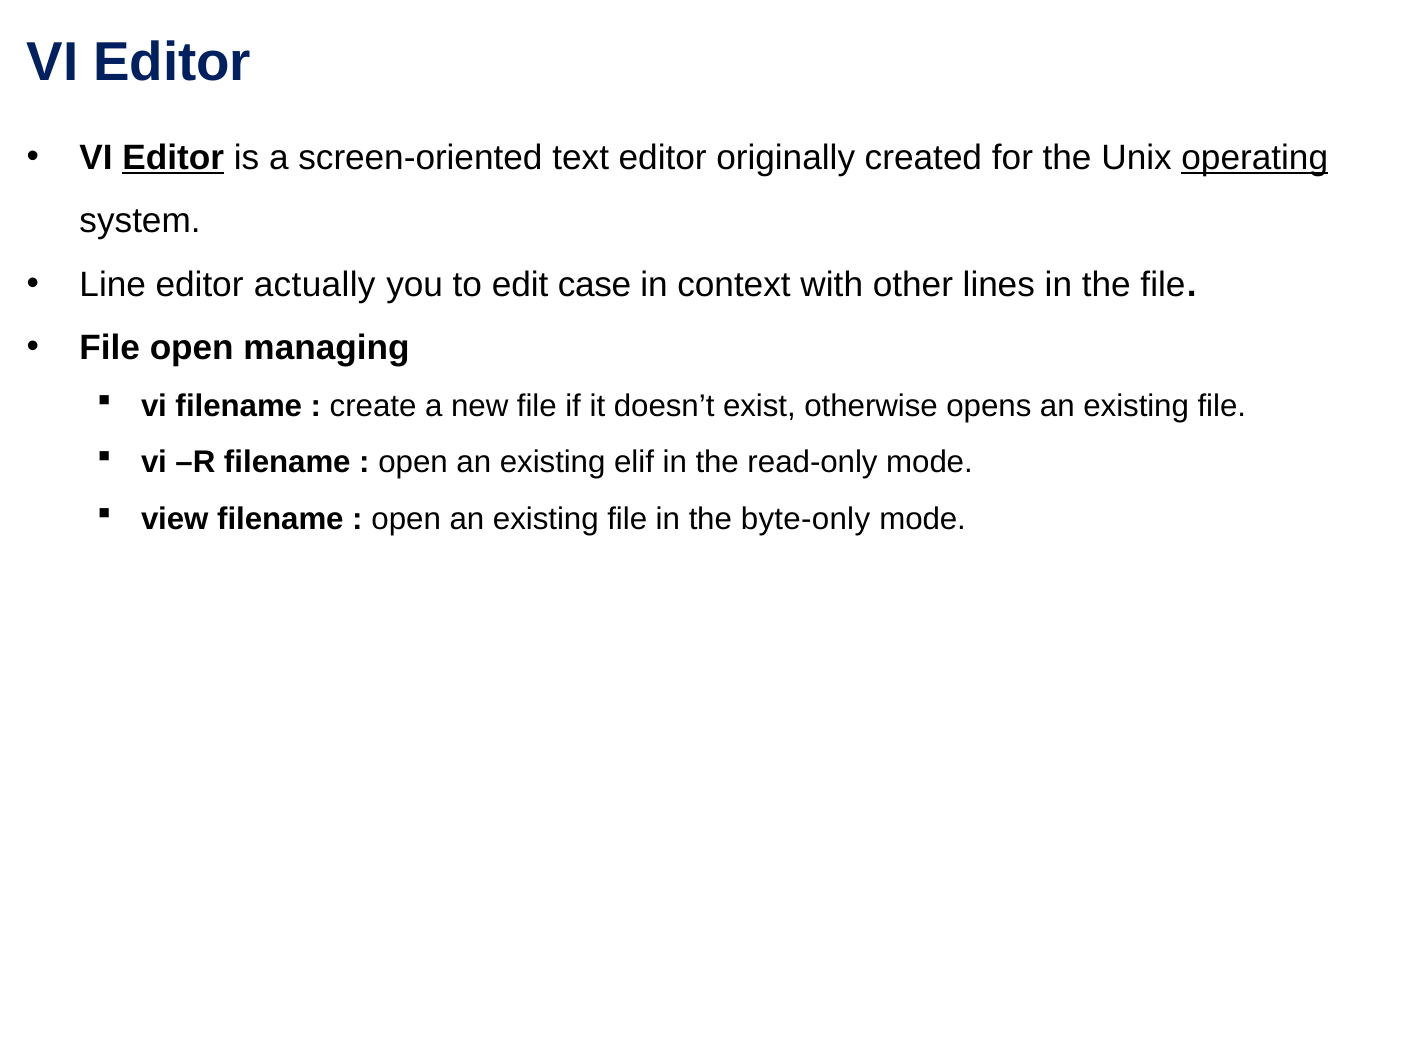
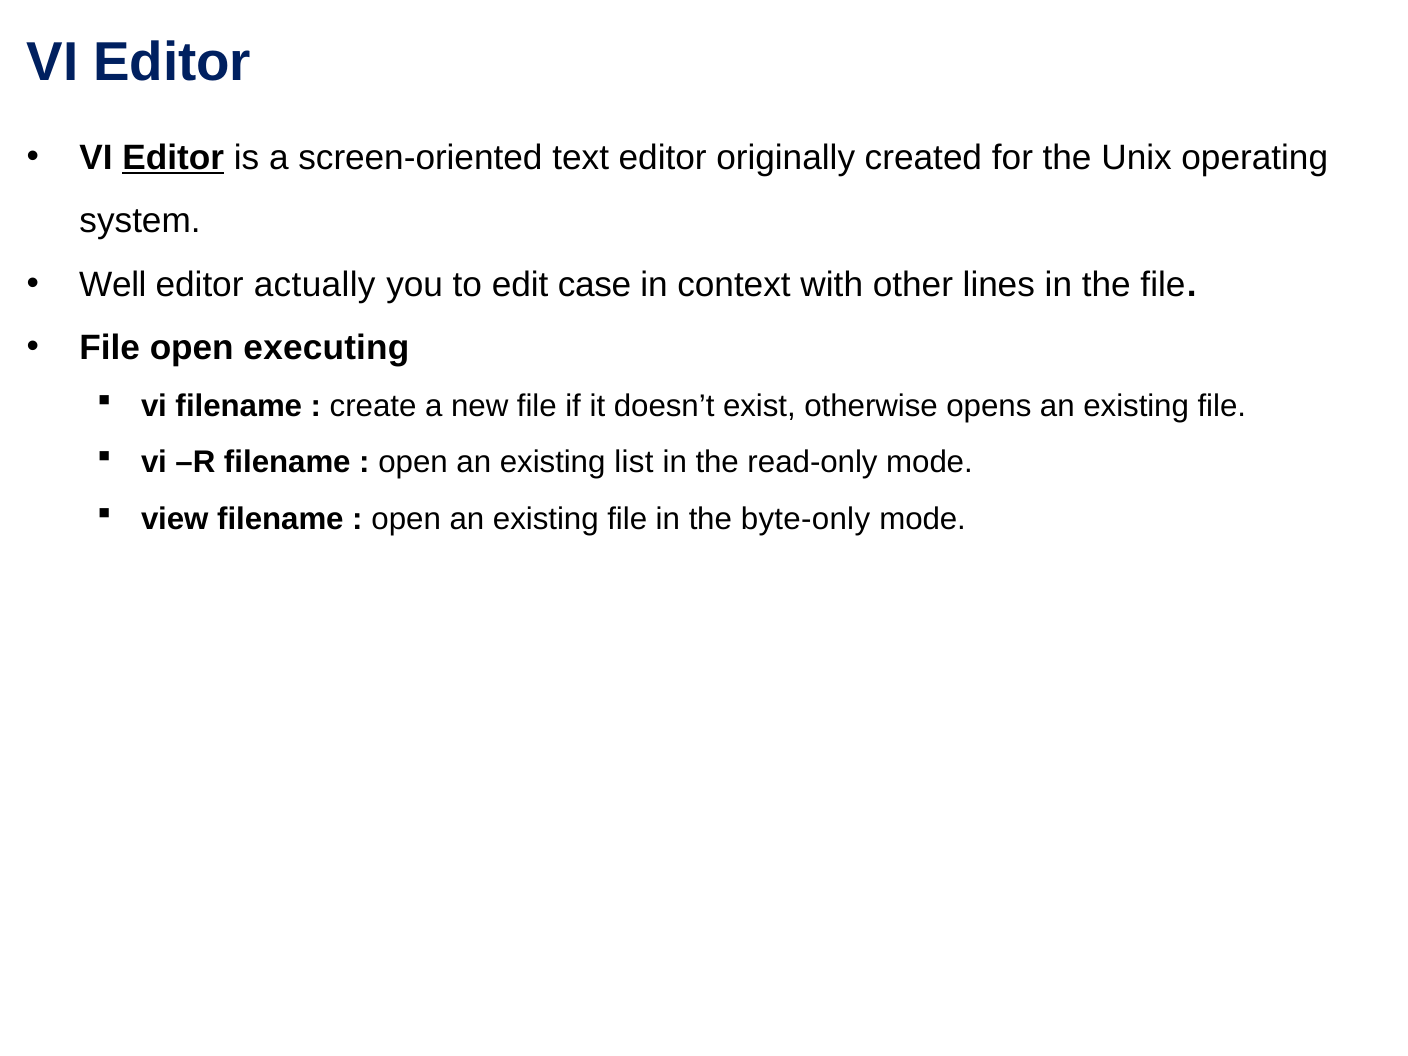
operating underline: present -> none (1255, 158)
Line: Line -> Well (113, 285)
managing: managing -> executing (326, 348)
elif: elif -> list (634, 463)
